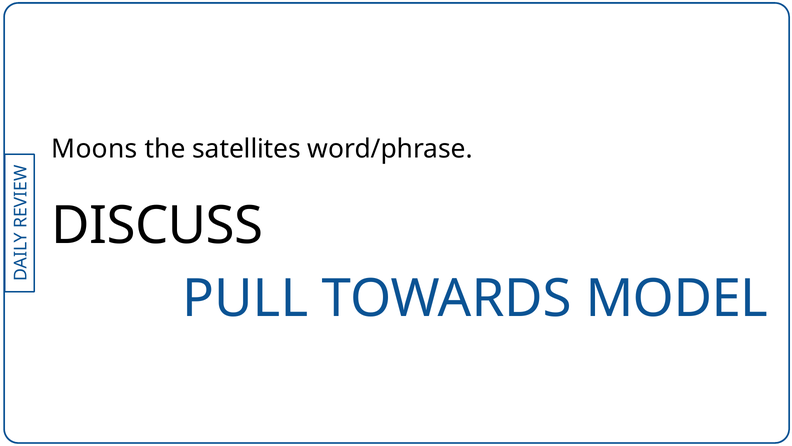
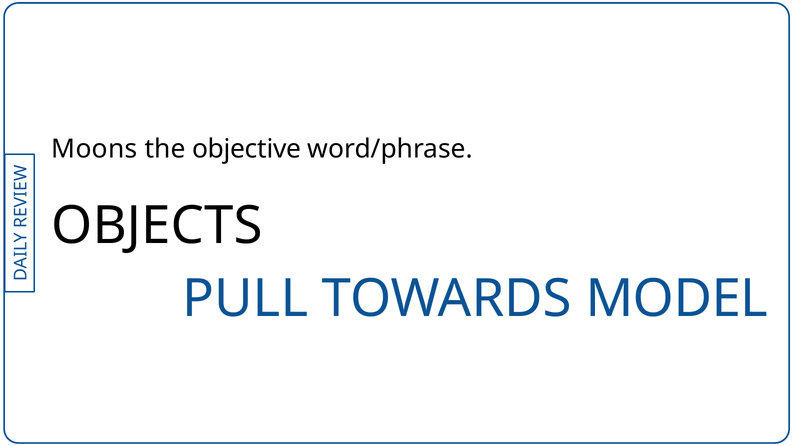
satellites: satellites -> objective (247, 149)
DISCUSS: DISCUSS -> OBJECTS (157, 225)
